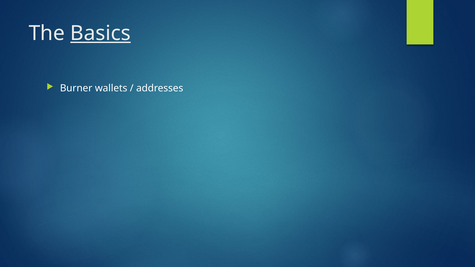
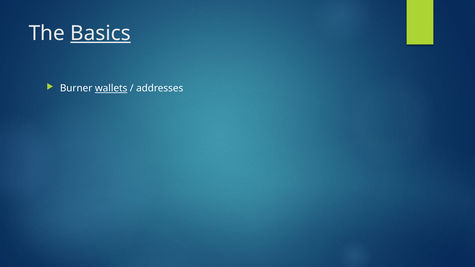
wallets underline: none -> present (111, 88)
